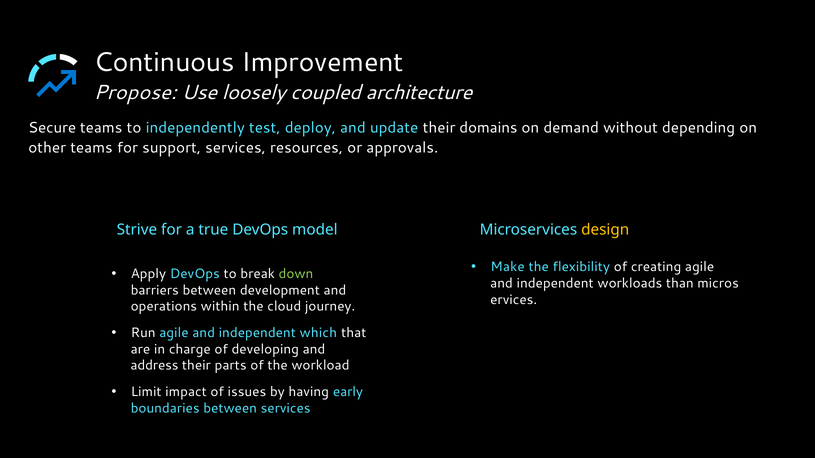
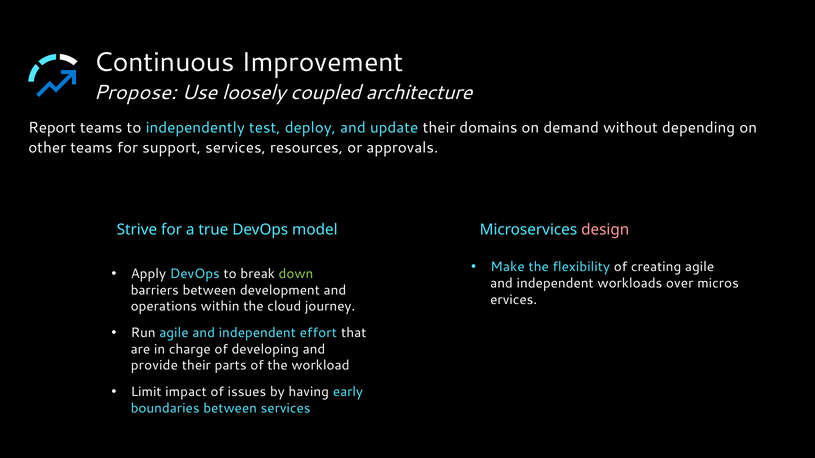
Secure: Secure -> Report (52, 128)
design colour: yellow -> pink (605, 230)
than: than -> over (680, 284)
which: which -> effort (318, 333)
address: address -> provide (154, 366)
